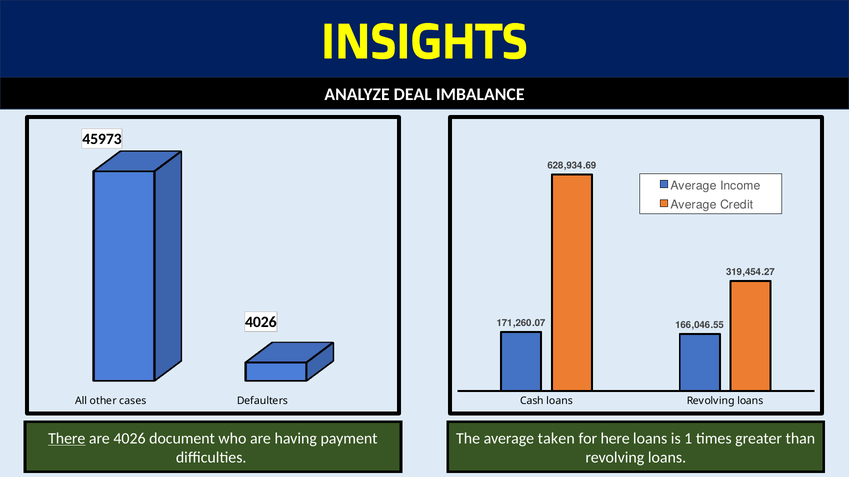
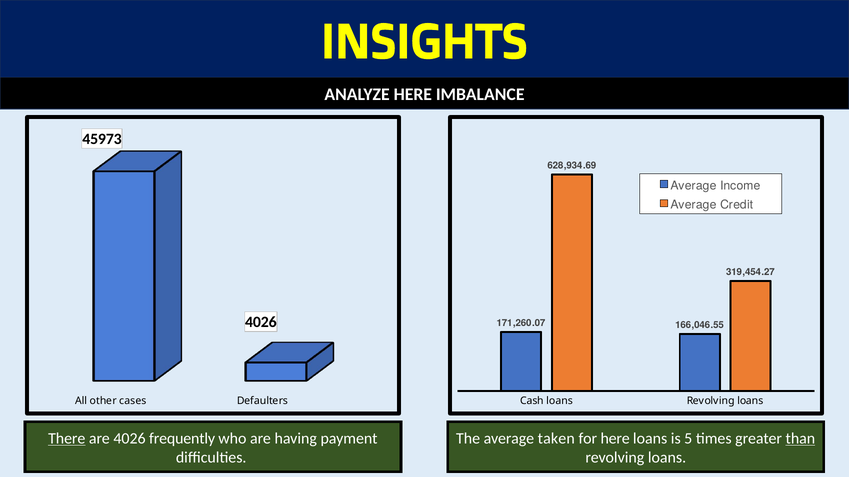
ANALYZE DEAL: DEAL -> HERE (413, 94)
document: document -> frequently (182, 439)
1: 1 -> 5 (688, 439)
than underline: none -> present (800, 439)
